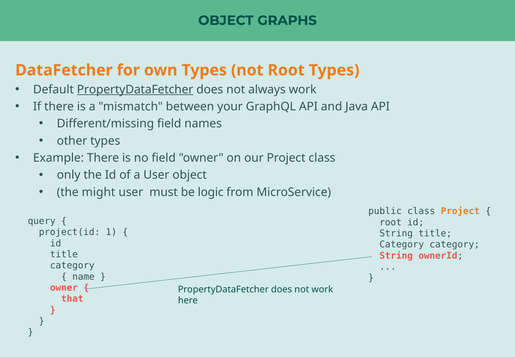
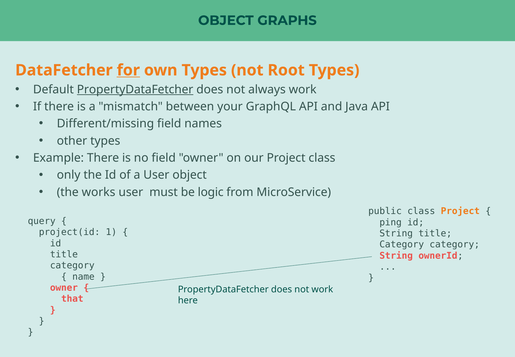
for underline: none -> present (128, 70)
might: might -> works (99, 192)
root: root -> ping (391, 222)
